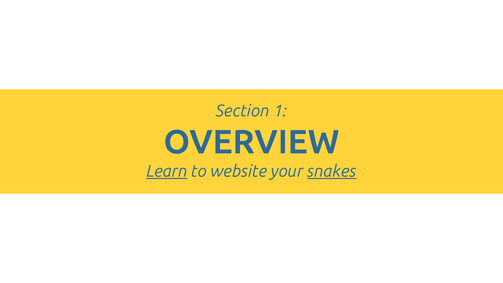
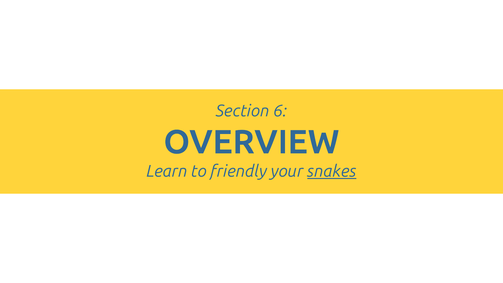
1: 1 -> 6 (280, 111)
Learn underline: present -> none (167, 171)
website: website -> friendly (239, 171)
